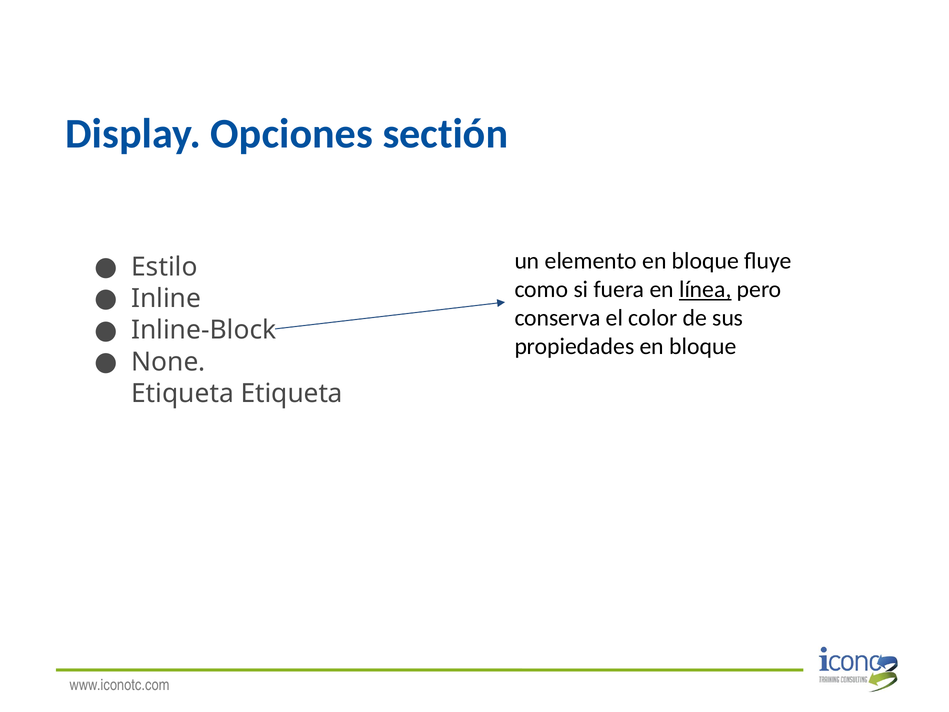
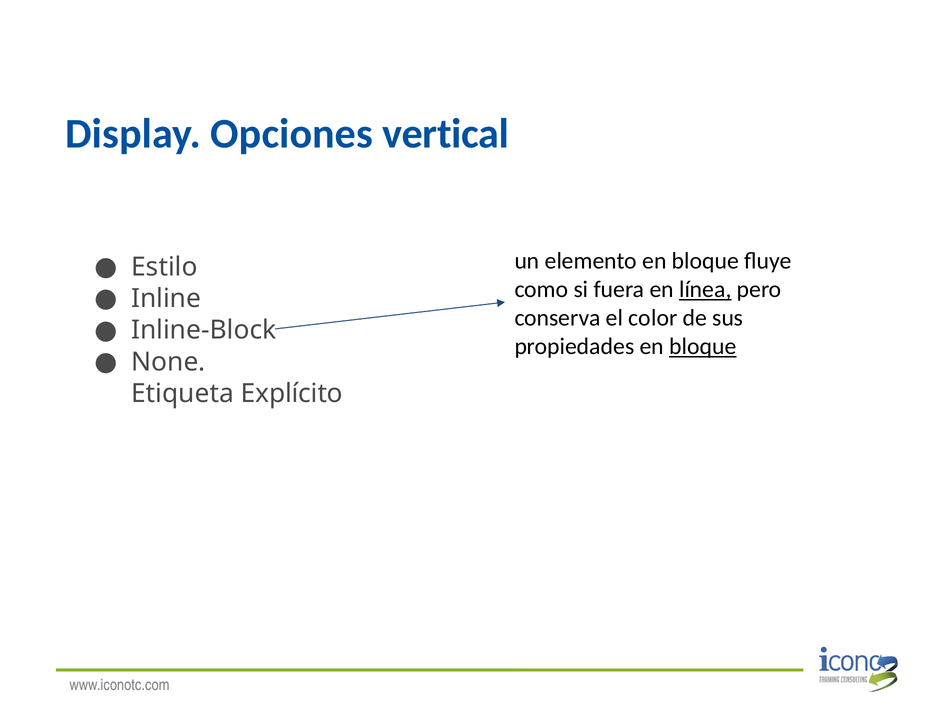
sectión: sectión -> vertical (446, 134)
bloque underline: none -> present (703, 346)
Etiqueta Etiqueta: Etiqueta -> Explícito (292, 393)
